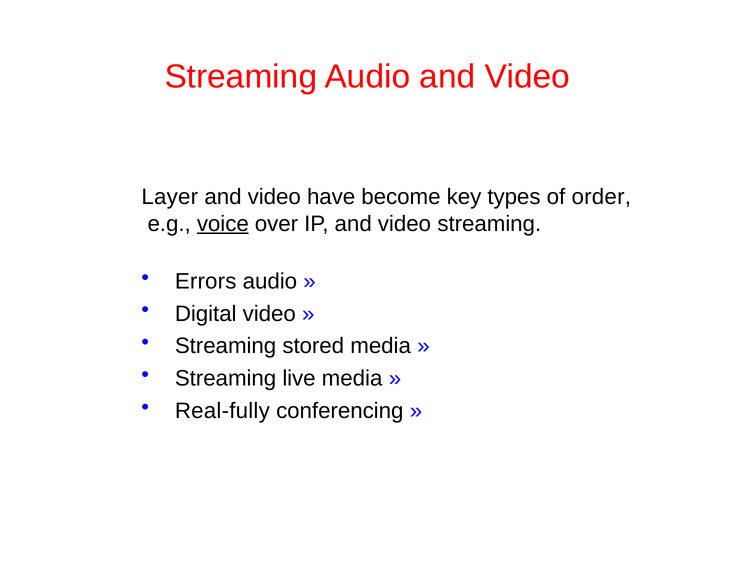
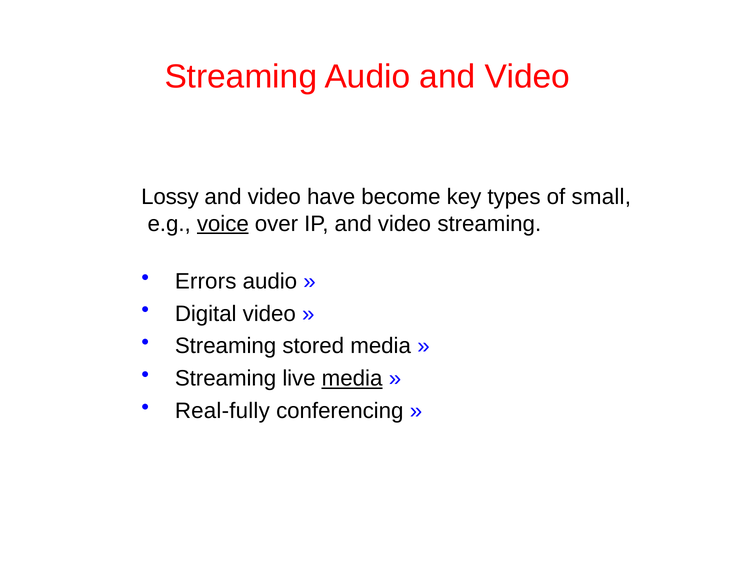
Layer: Layer -> Lossy (170, 197)
order: order -> small (601, 197)
media underline: none -> present (352, 379)
